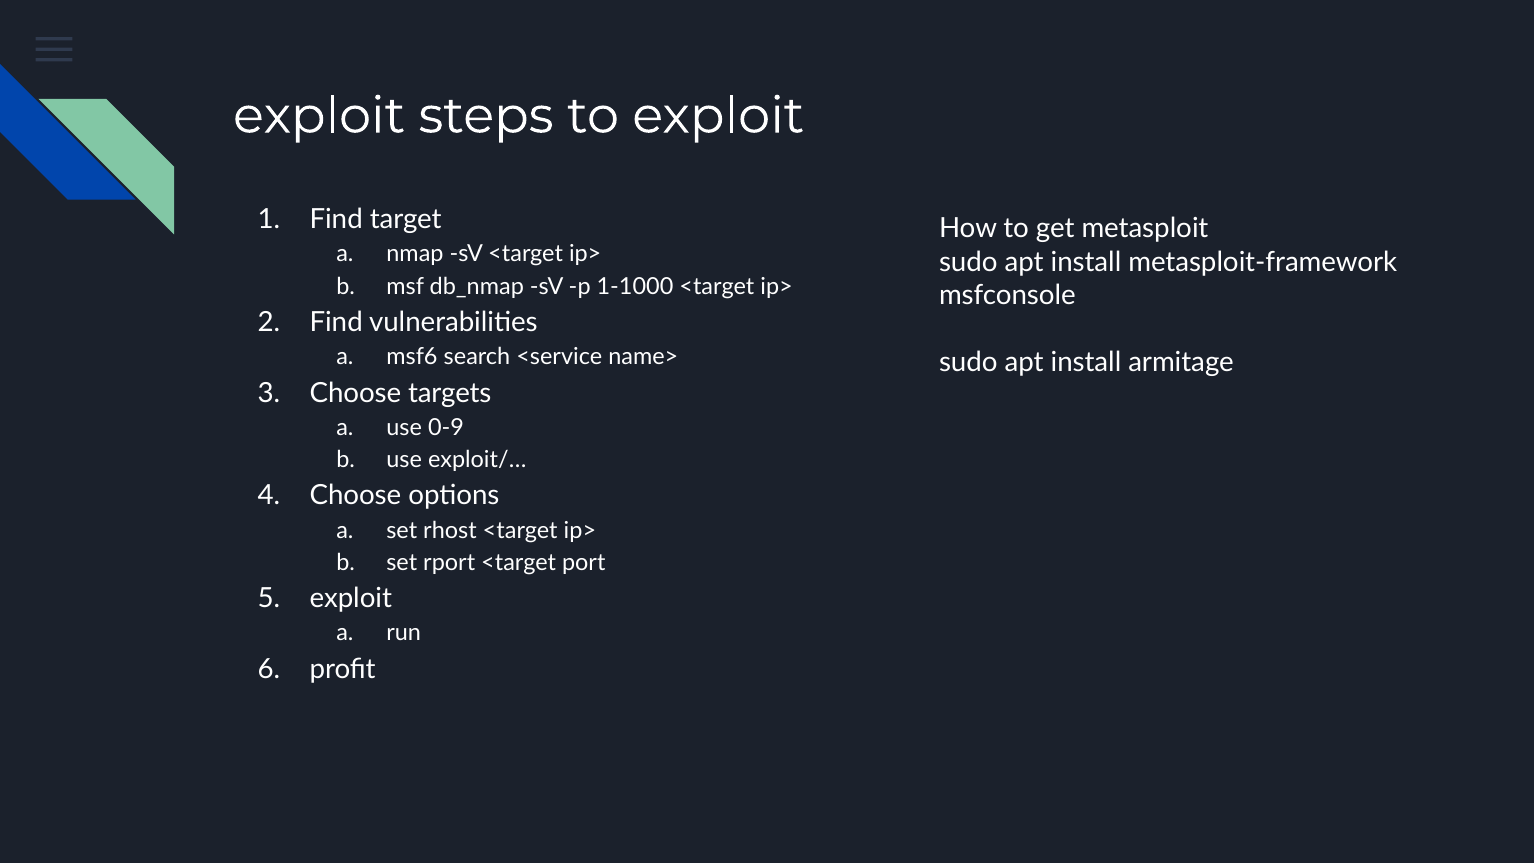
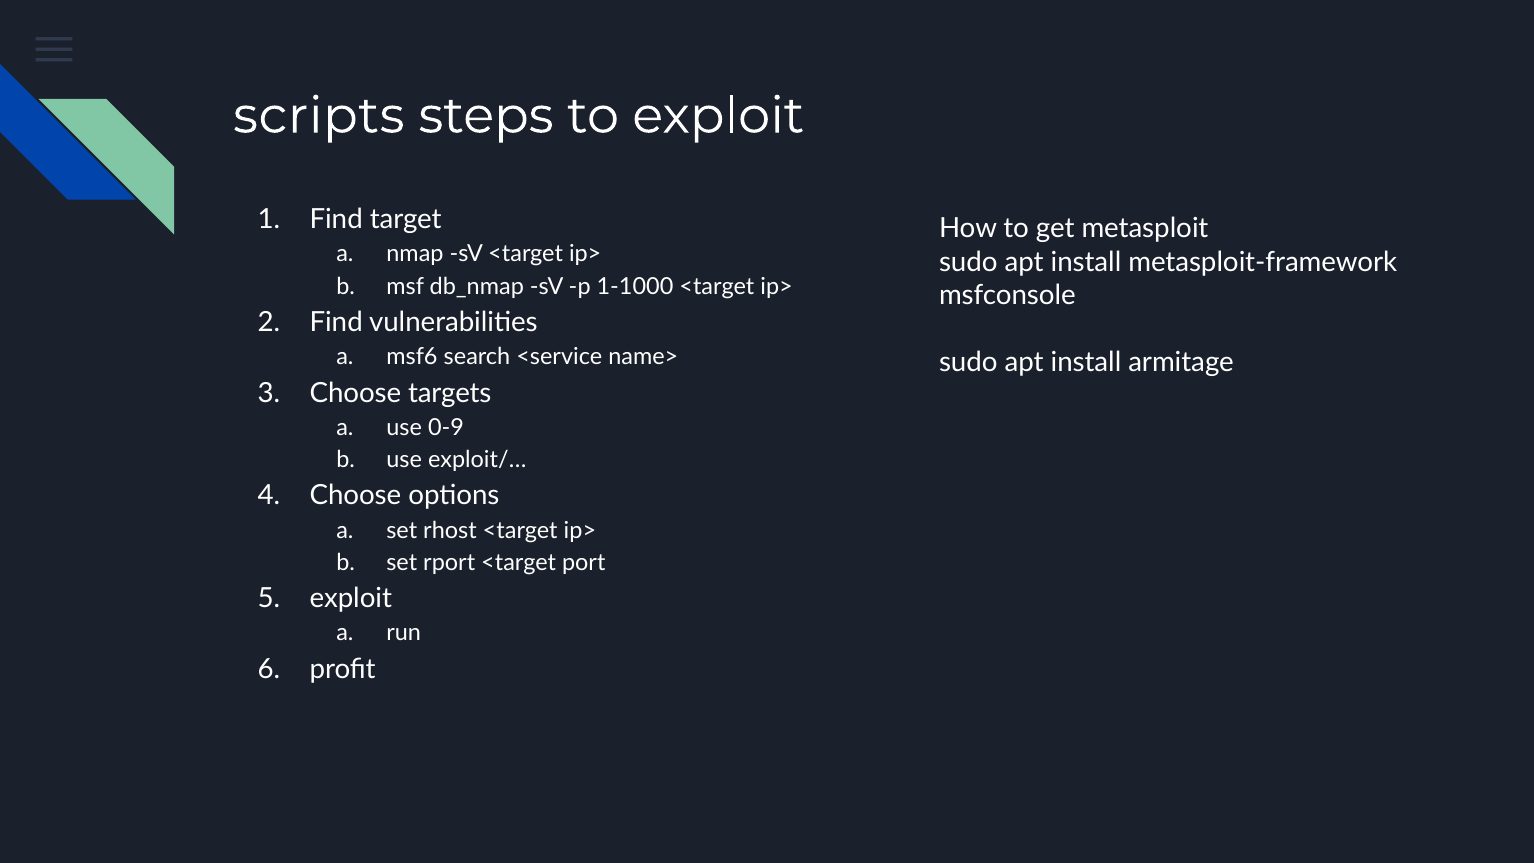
exploit: exploit -> scripts (319, 116)
